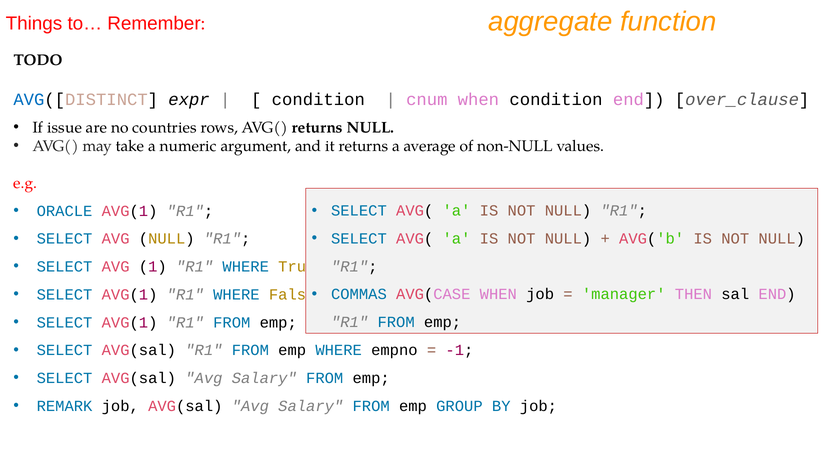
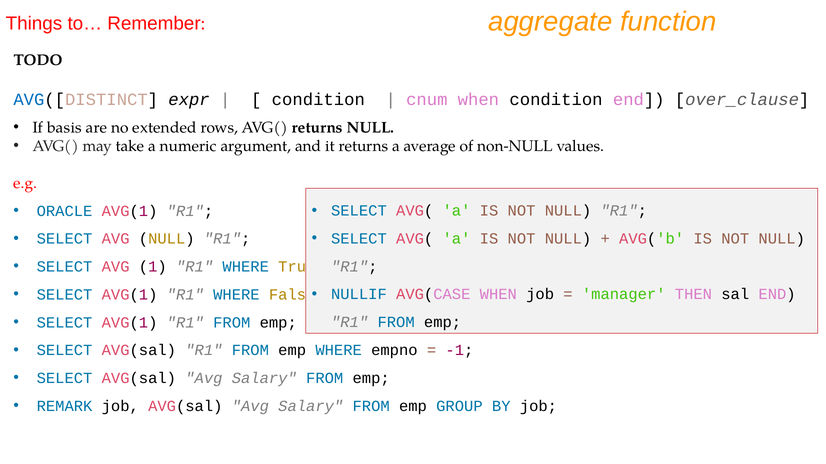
issue: issue -> basis (64, 128)
countries: countries -> extended (165, 128)
COMMAS: COMMAS -> NULLIF (359, 295)
